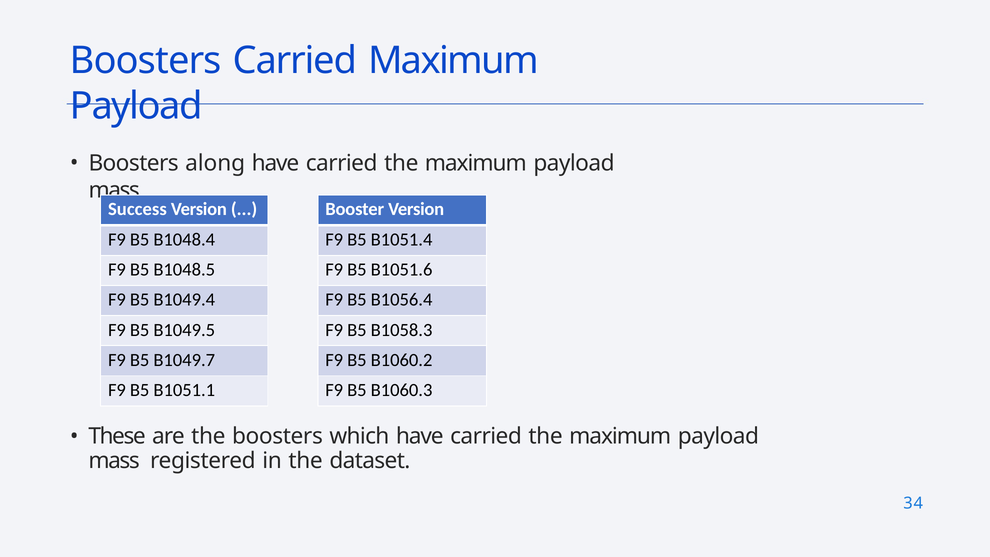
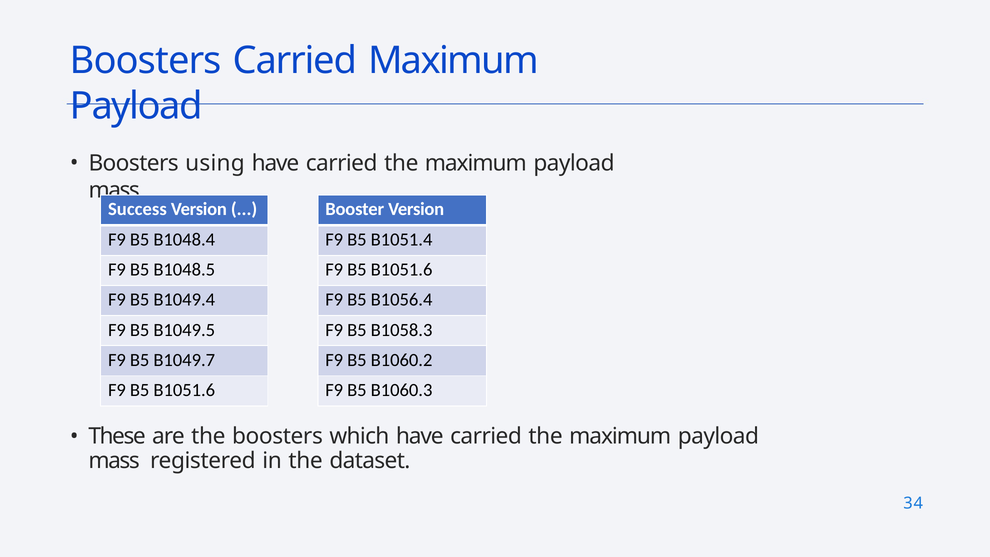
along: along -> using (215, 163)
B1051.1: B1051.1 -> B1051.6 (184, 390)
